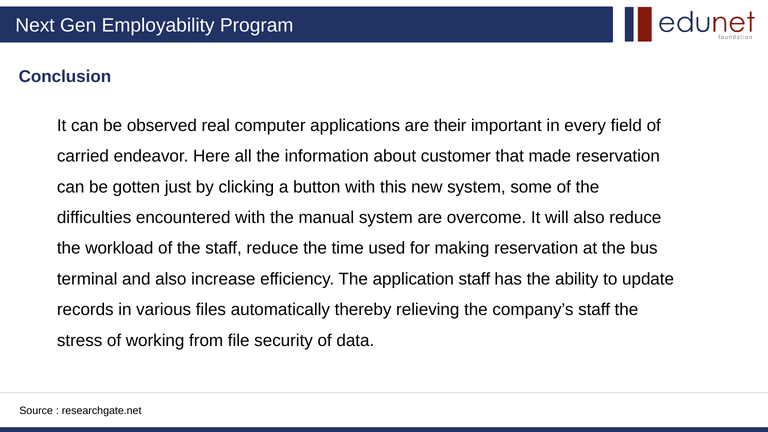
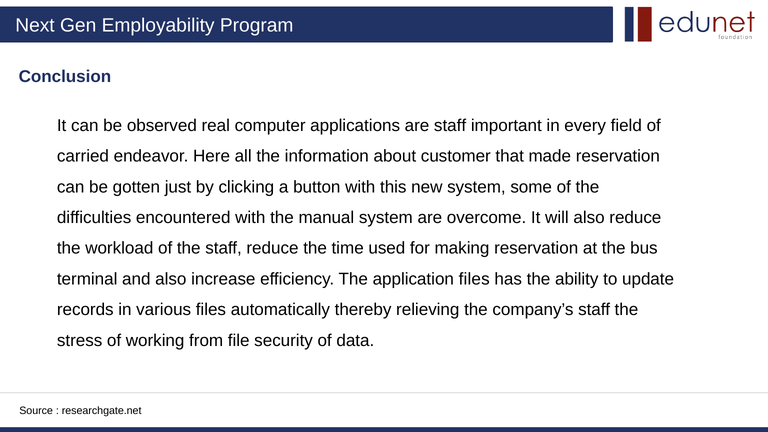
are their: their -> staff (450, 126)
application staff: staff -> files (474, 279)
